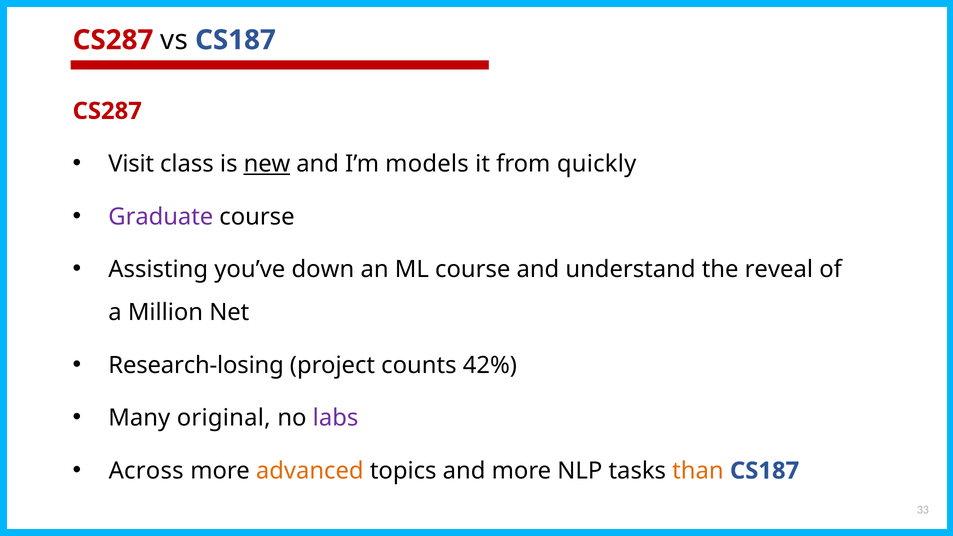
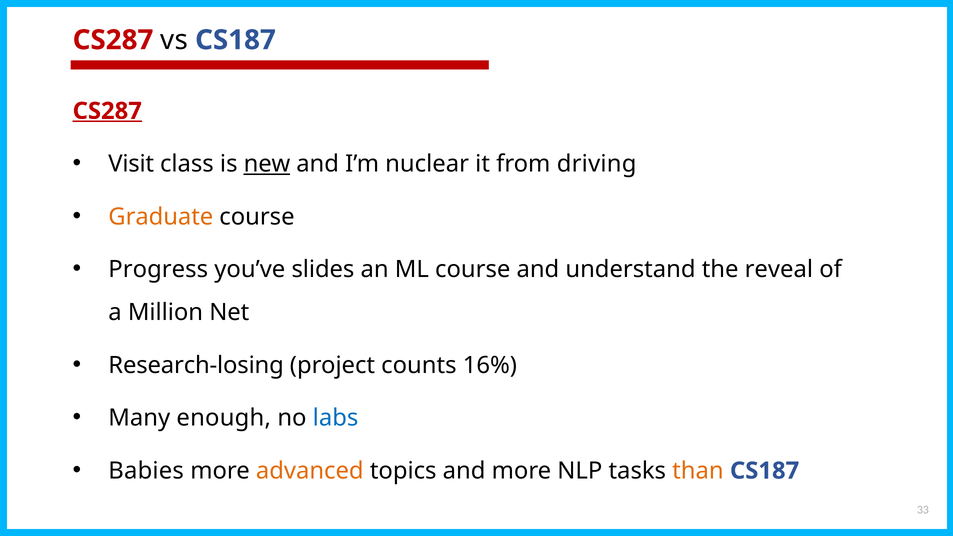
CS287 underline: none -> present (107, 111)
models: models -> nuclear (427, 164)
quickly: quickly -> driving (597, 164)
Graduate colour: purple -> orange (161, 217)
Assisting: Assisting -> Progress (158, 269)
down: down -> slides (323, 269)
42%: 42% -> 16% (490, 365)
original: original -> enough (224, 418)
labs colour: purple -> blue (336, 418)
Across: Across -> Babies (146, 471)
